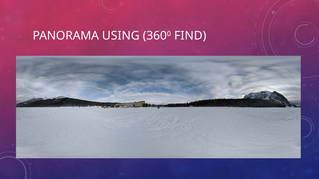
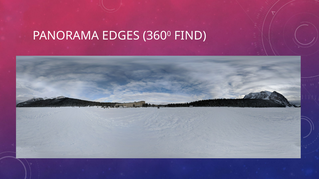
USING: USING -> EDGES (121, 36)
